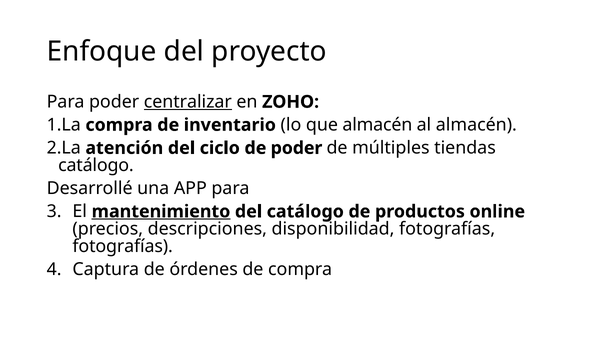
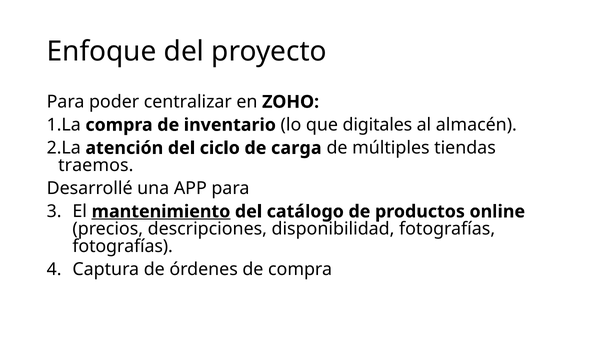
centralizar underline: present -> none (188, 102)
que almacén: almacén -> digitales (377, 125)
de poder: poder -> carga (296, 148)
catálogo: catálogo -> traemos (96, 165)
